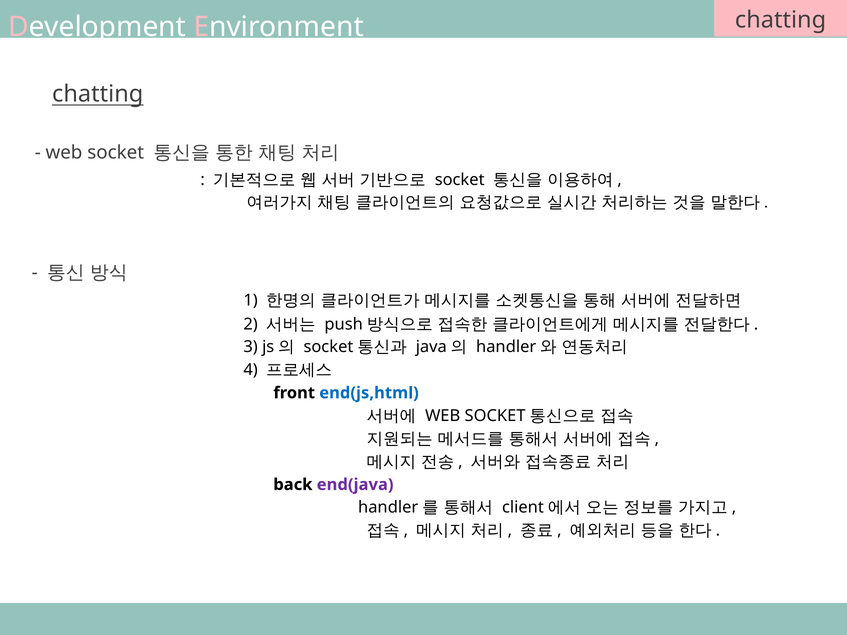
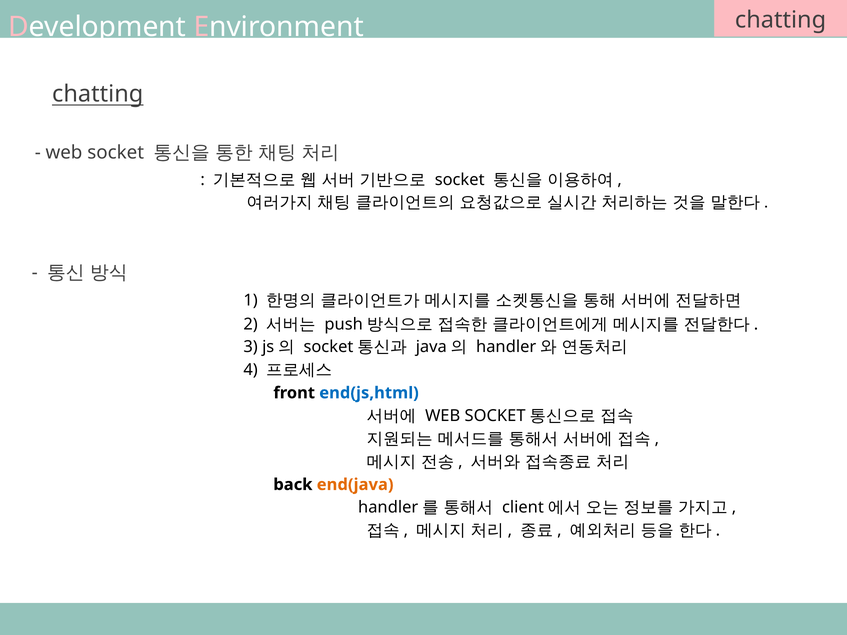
end(java colour: purple -> orange (355, 485)
